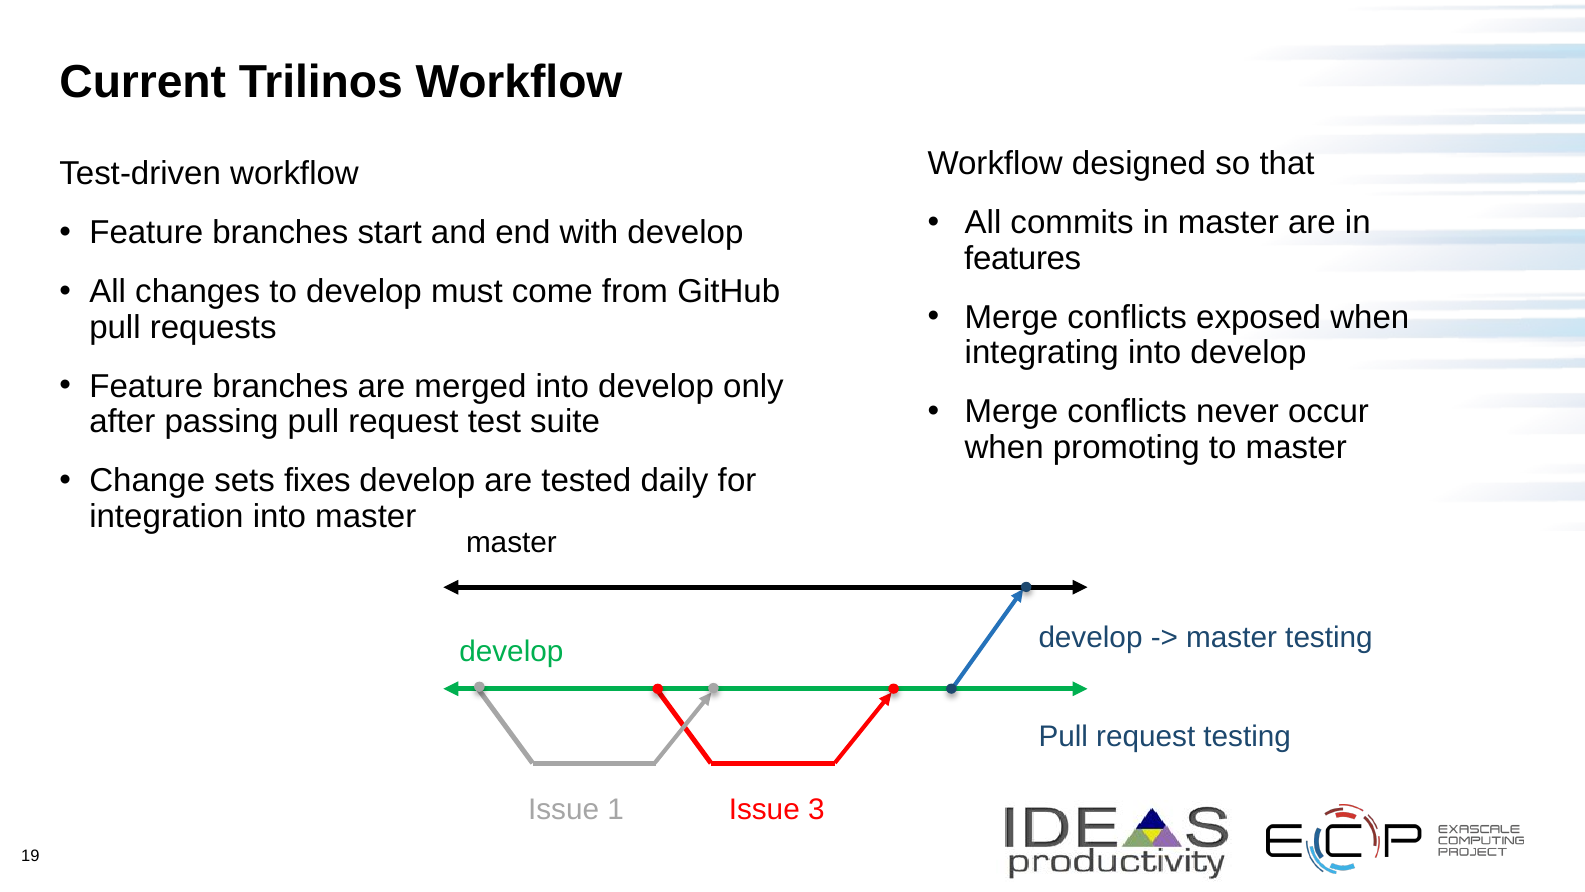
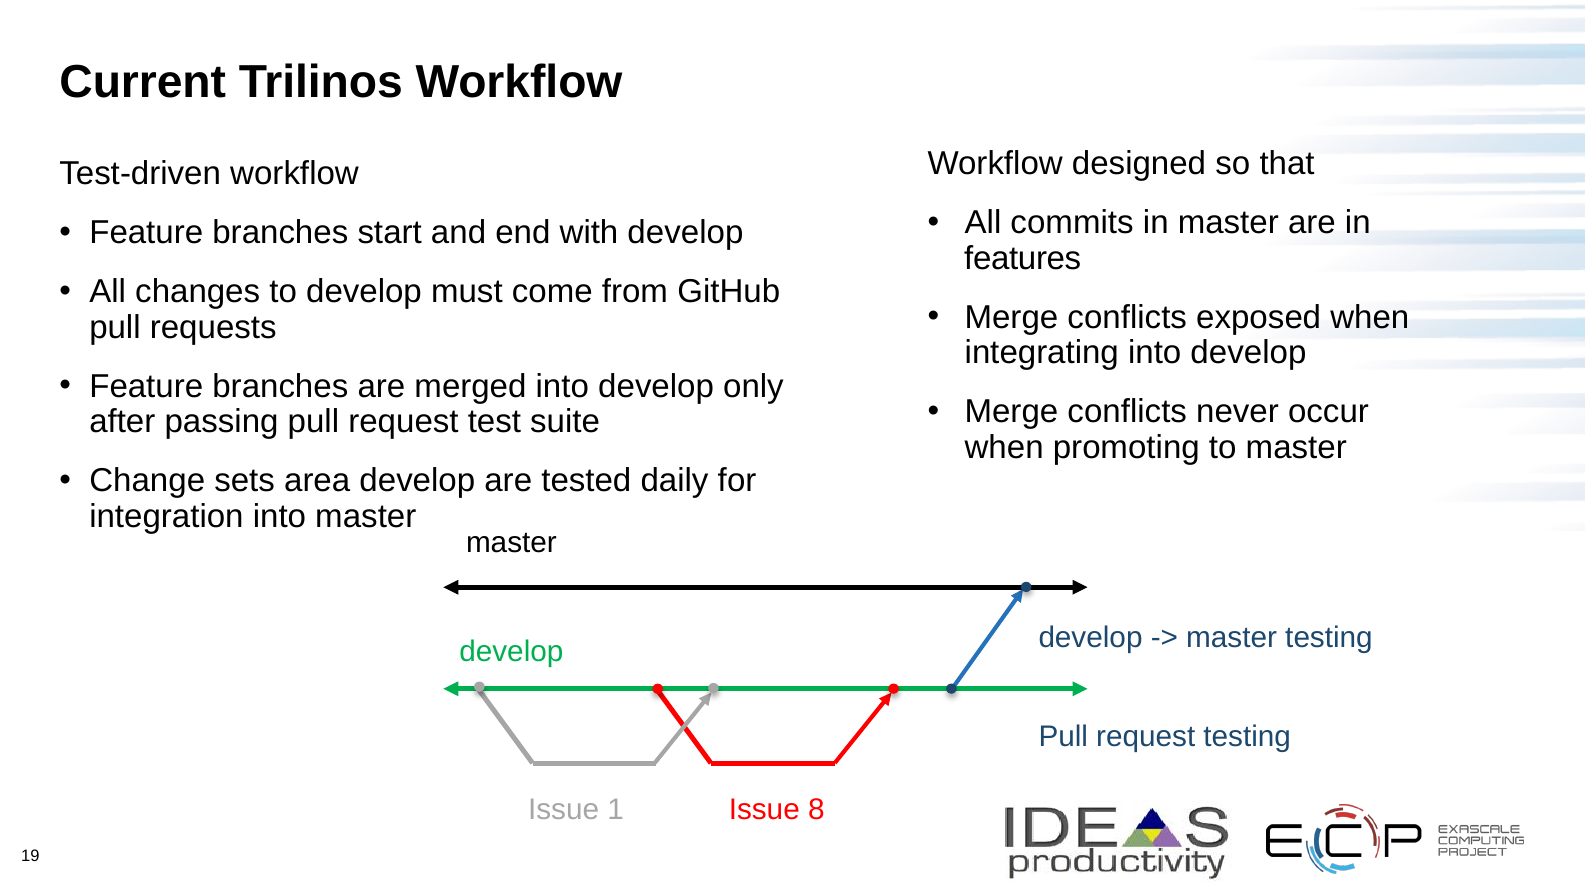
fixes: fixes -> area (317, 481)
3: 3 -> 8 (816, 810)
